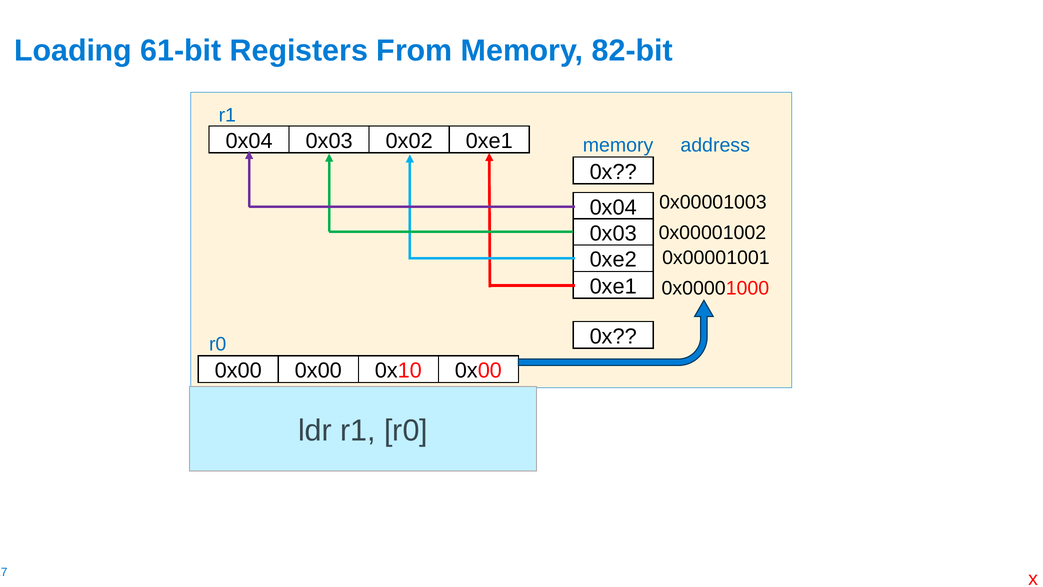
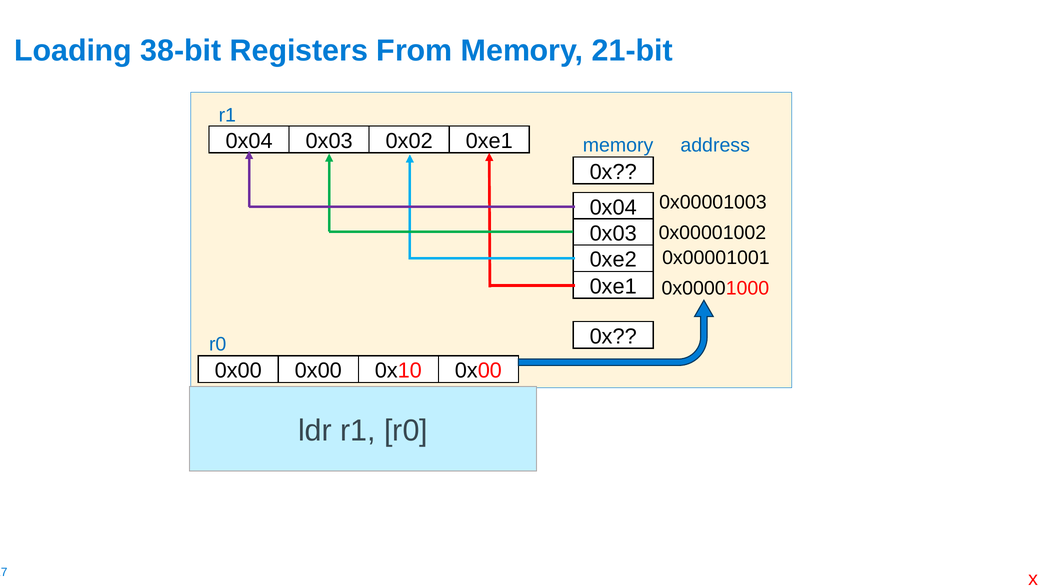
61-bit: 61-bit -> 38-bit (181, 51)
82-bit: 82-bit -> 21-bit (632, 51)
